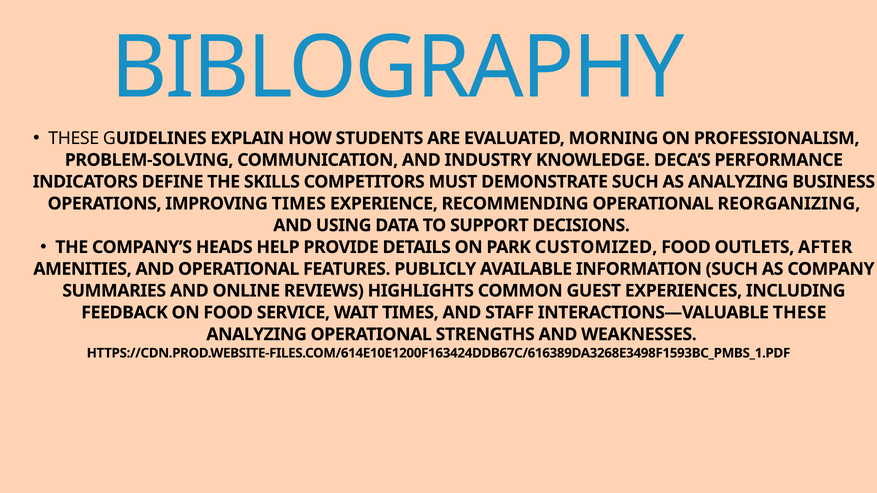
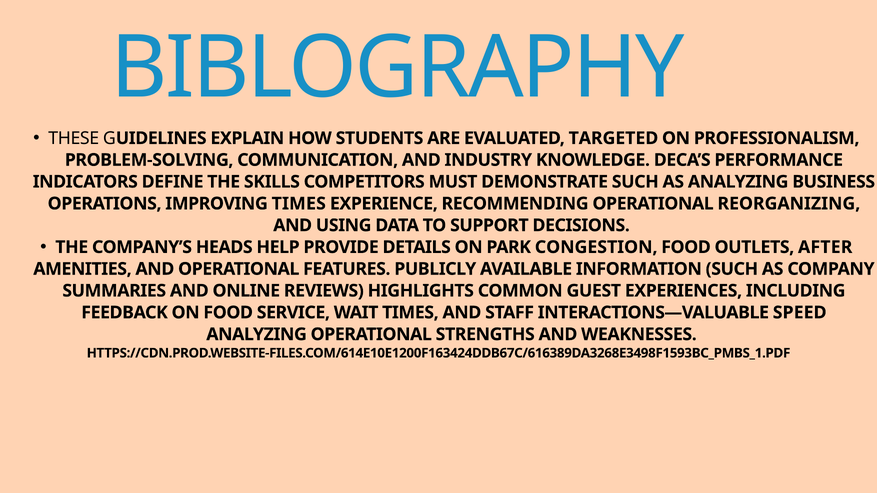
MORNING: MORNING -> TARGETED (613, 138)
CUSTOMIZED: CUSTOMIZED -> CONGESTION (596, 247)
INTERACTIONS—VALUABLE THESE: THESE -> SPEED (800, 313)
